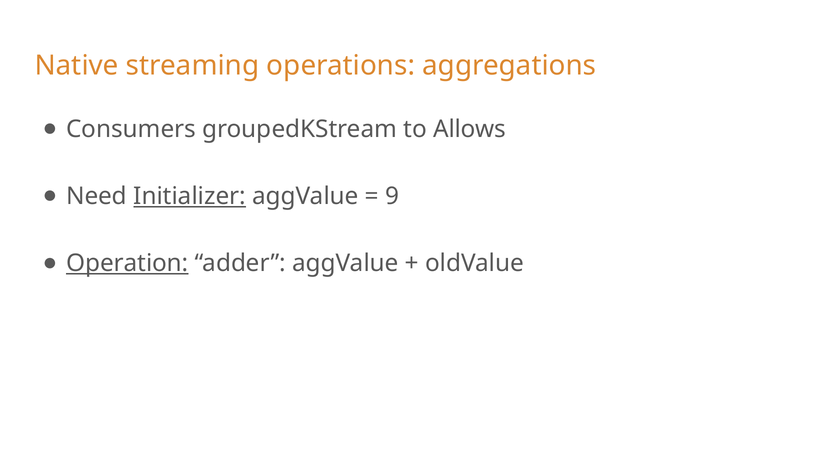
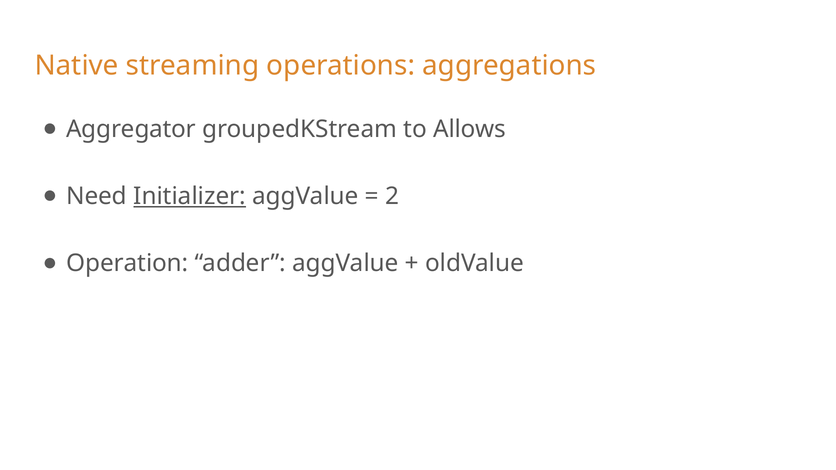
Consumers: Consumers -> Aggregator (131, 129)
9: 9 -> 2 (392, 196)
Operation underline: present -> none (127, 263)
